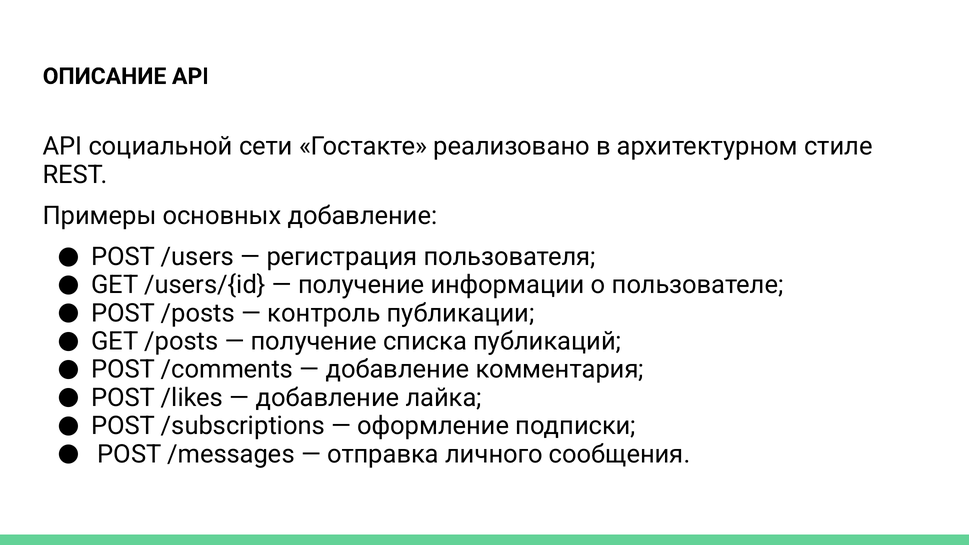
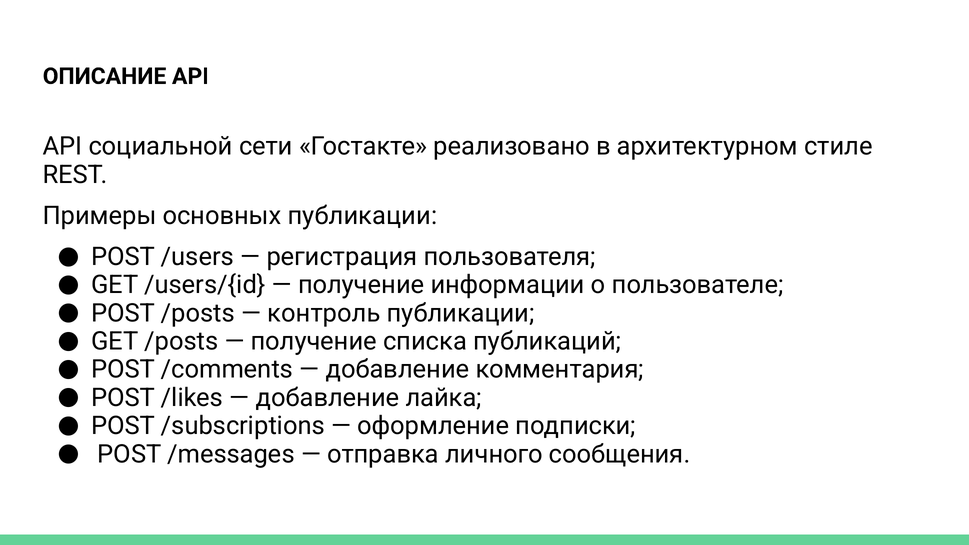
основных добавление: добавление -> публикации (362, 216)
